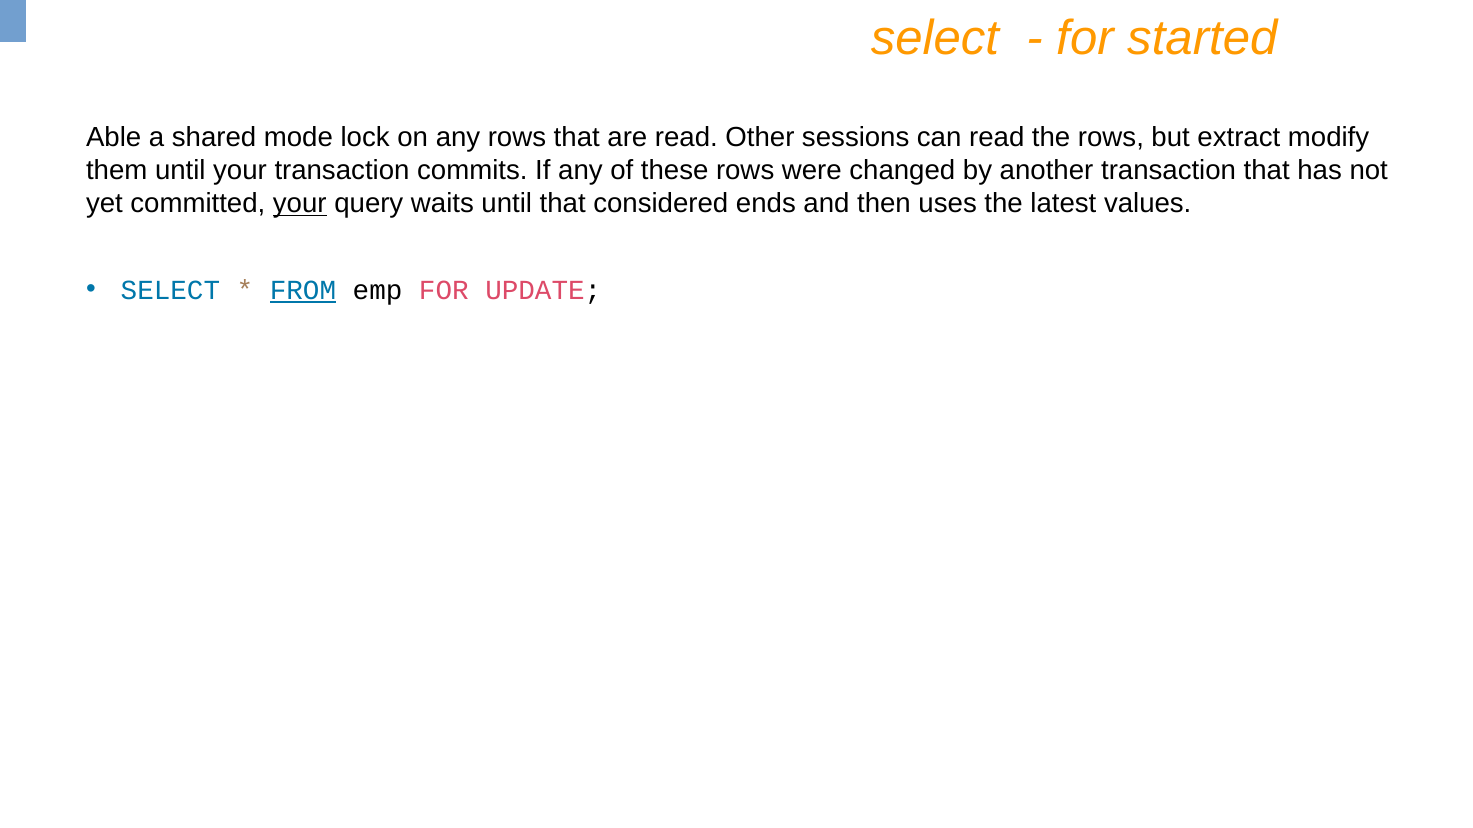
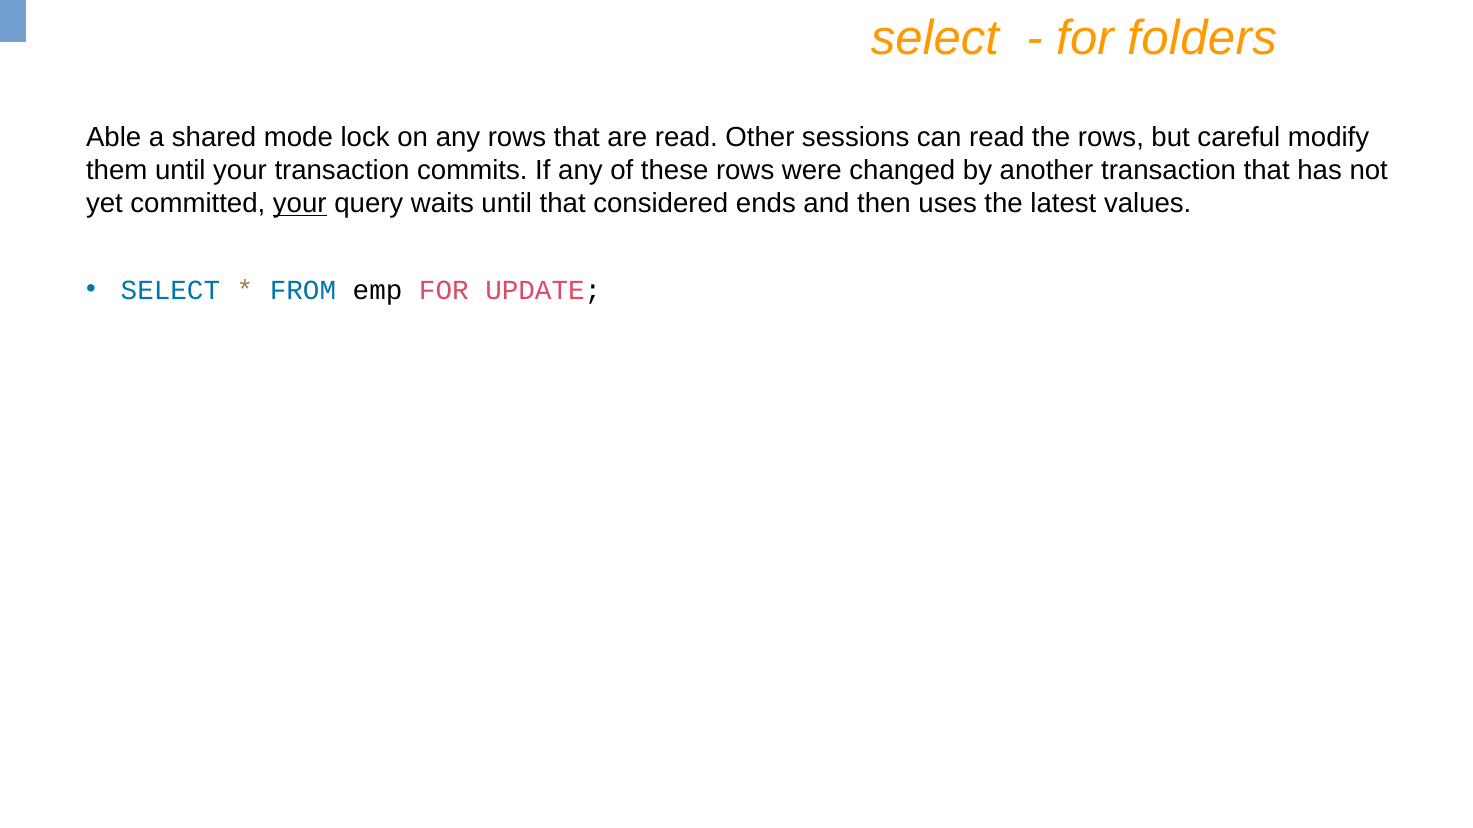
started: started -> folders (1202, 38)
extract: extract -> careful (1239, 138)
FROM underline: present -> none (303, 290)
